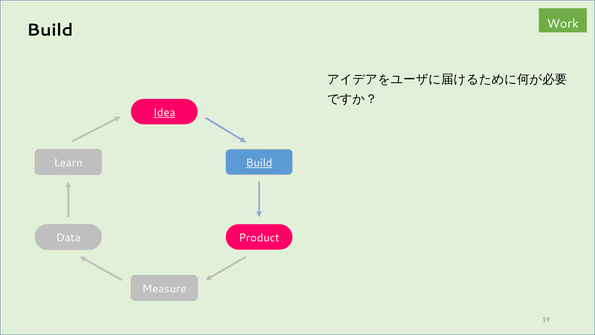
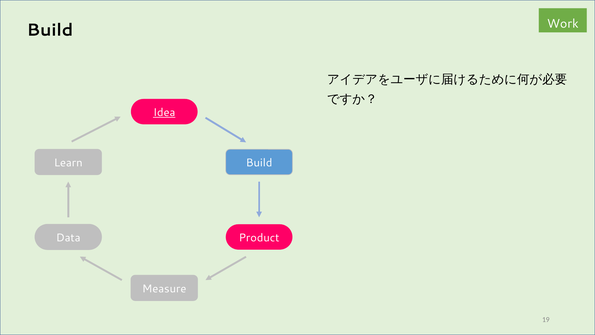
Build underline: present -> none (259, 163)
